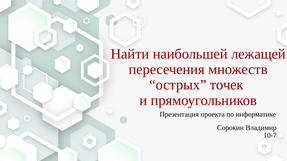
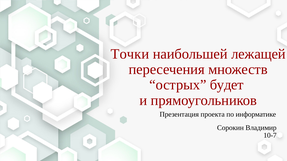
Найти: Найти -> Точки (130, 54)
точек: точек -> будет (227, 85)
